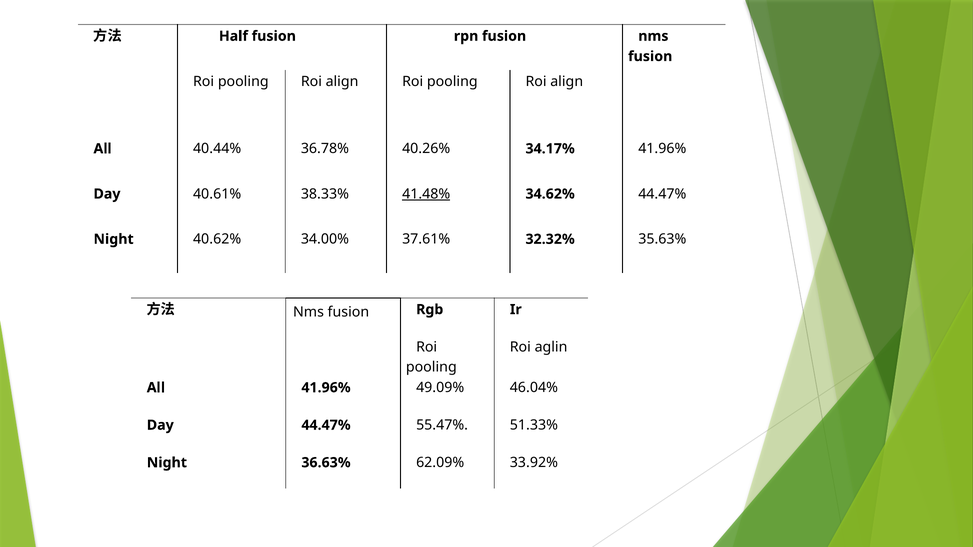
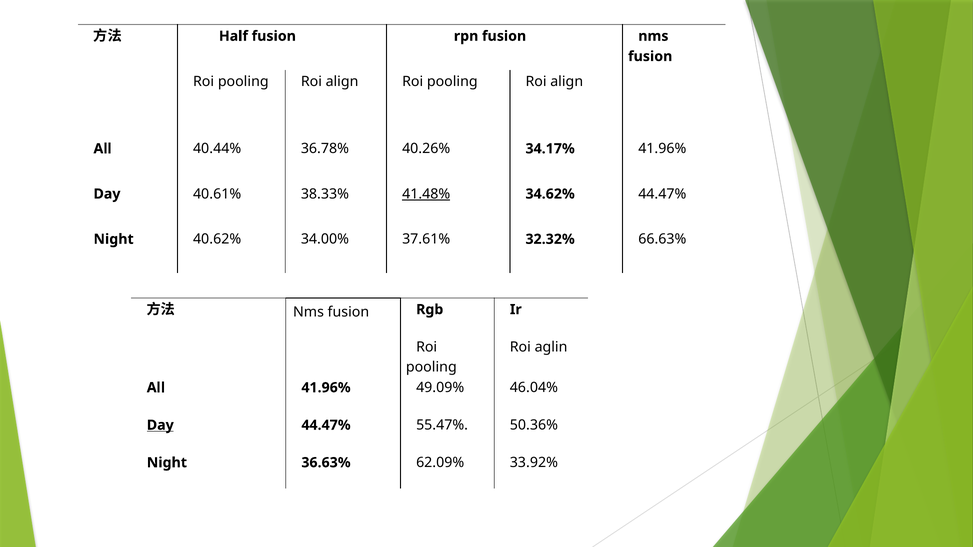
35.63%: 35.63% -> 66.63% (662, 239)
Day underline: none -> present (160, 425)
51.33%: 51.33% -> 50.36% (534, 425)
